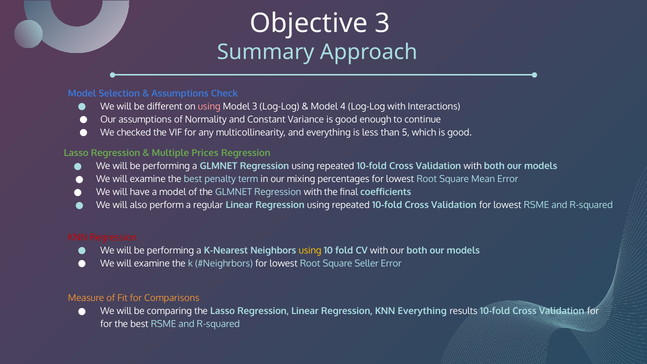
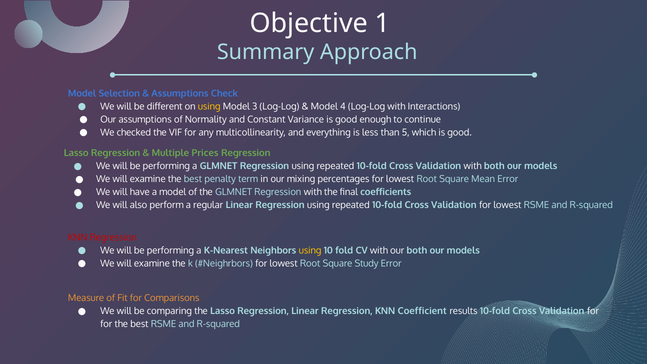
Objective 3: 3 -> 1 (383, 24)
using colour: pink -> yellow (209, 106)
Seller: Seller -> Study (367, 263)
KNN Everything: Everything -> Coefficient (422, 311)
